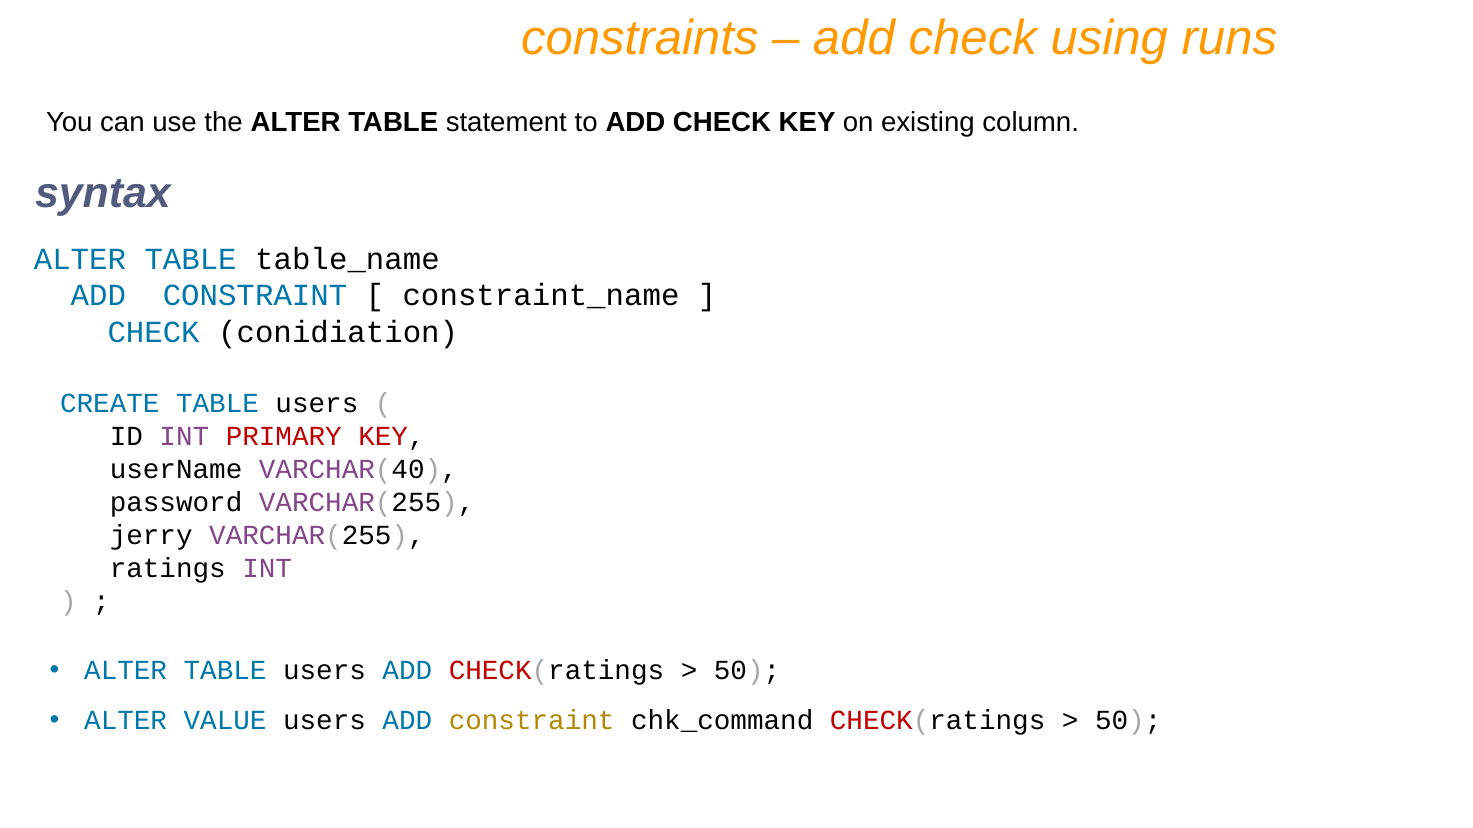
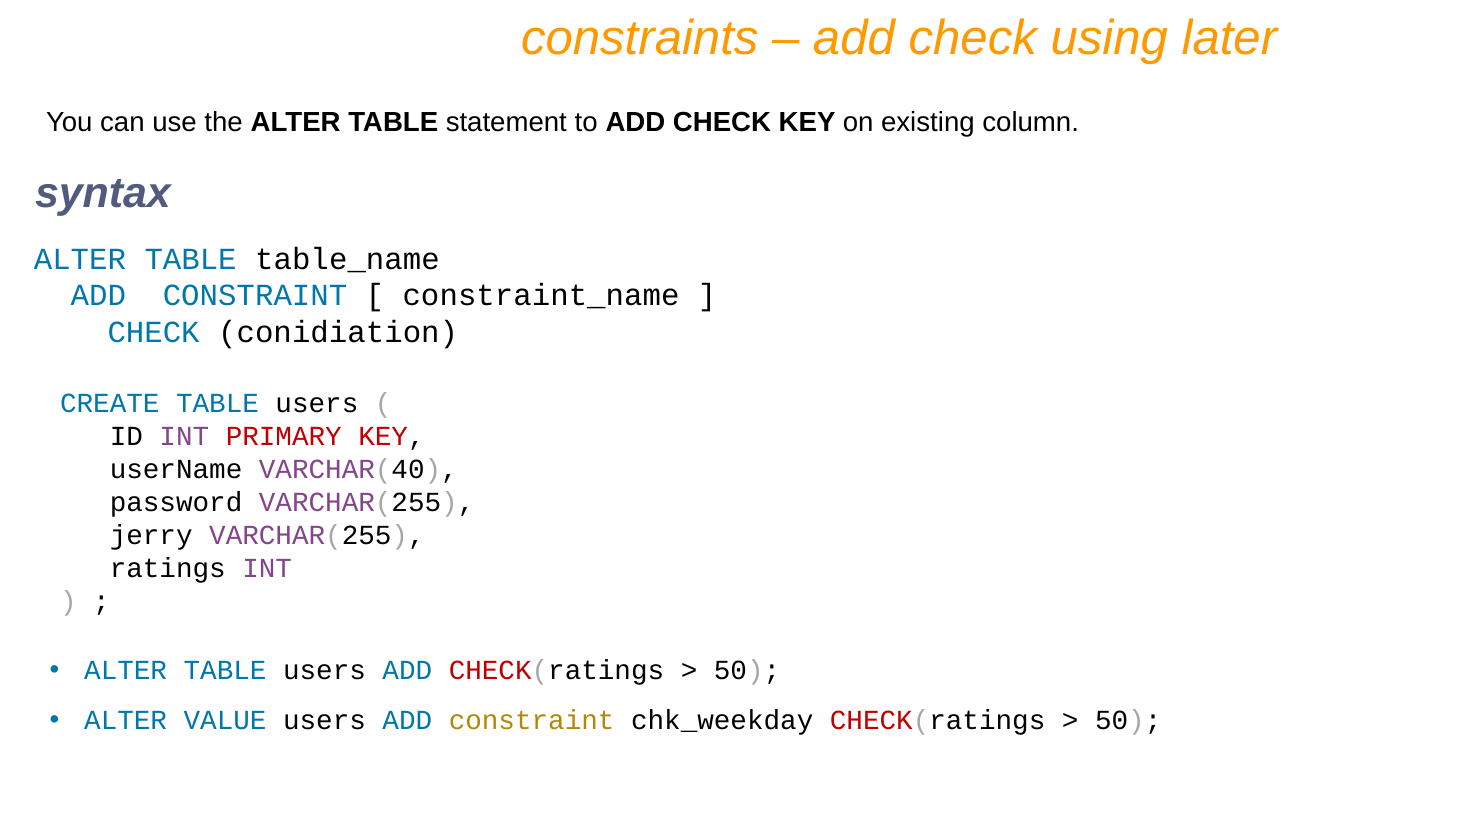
runs: runs -> later (1229, 38)
chk_command: chk_command -> chk_weekday (722, 721)
